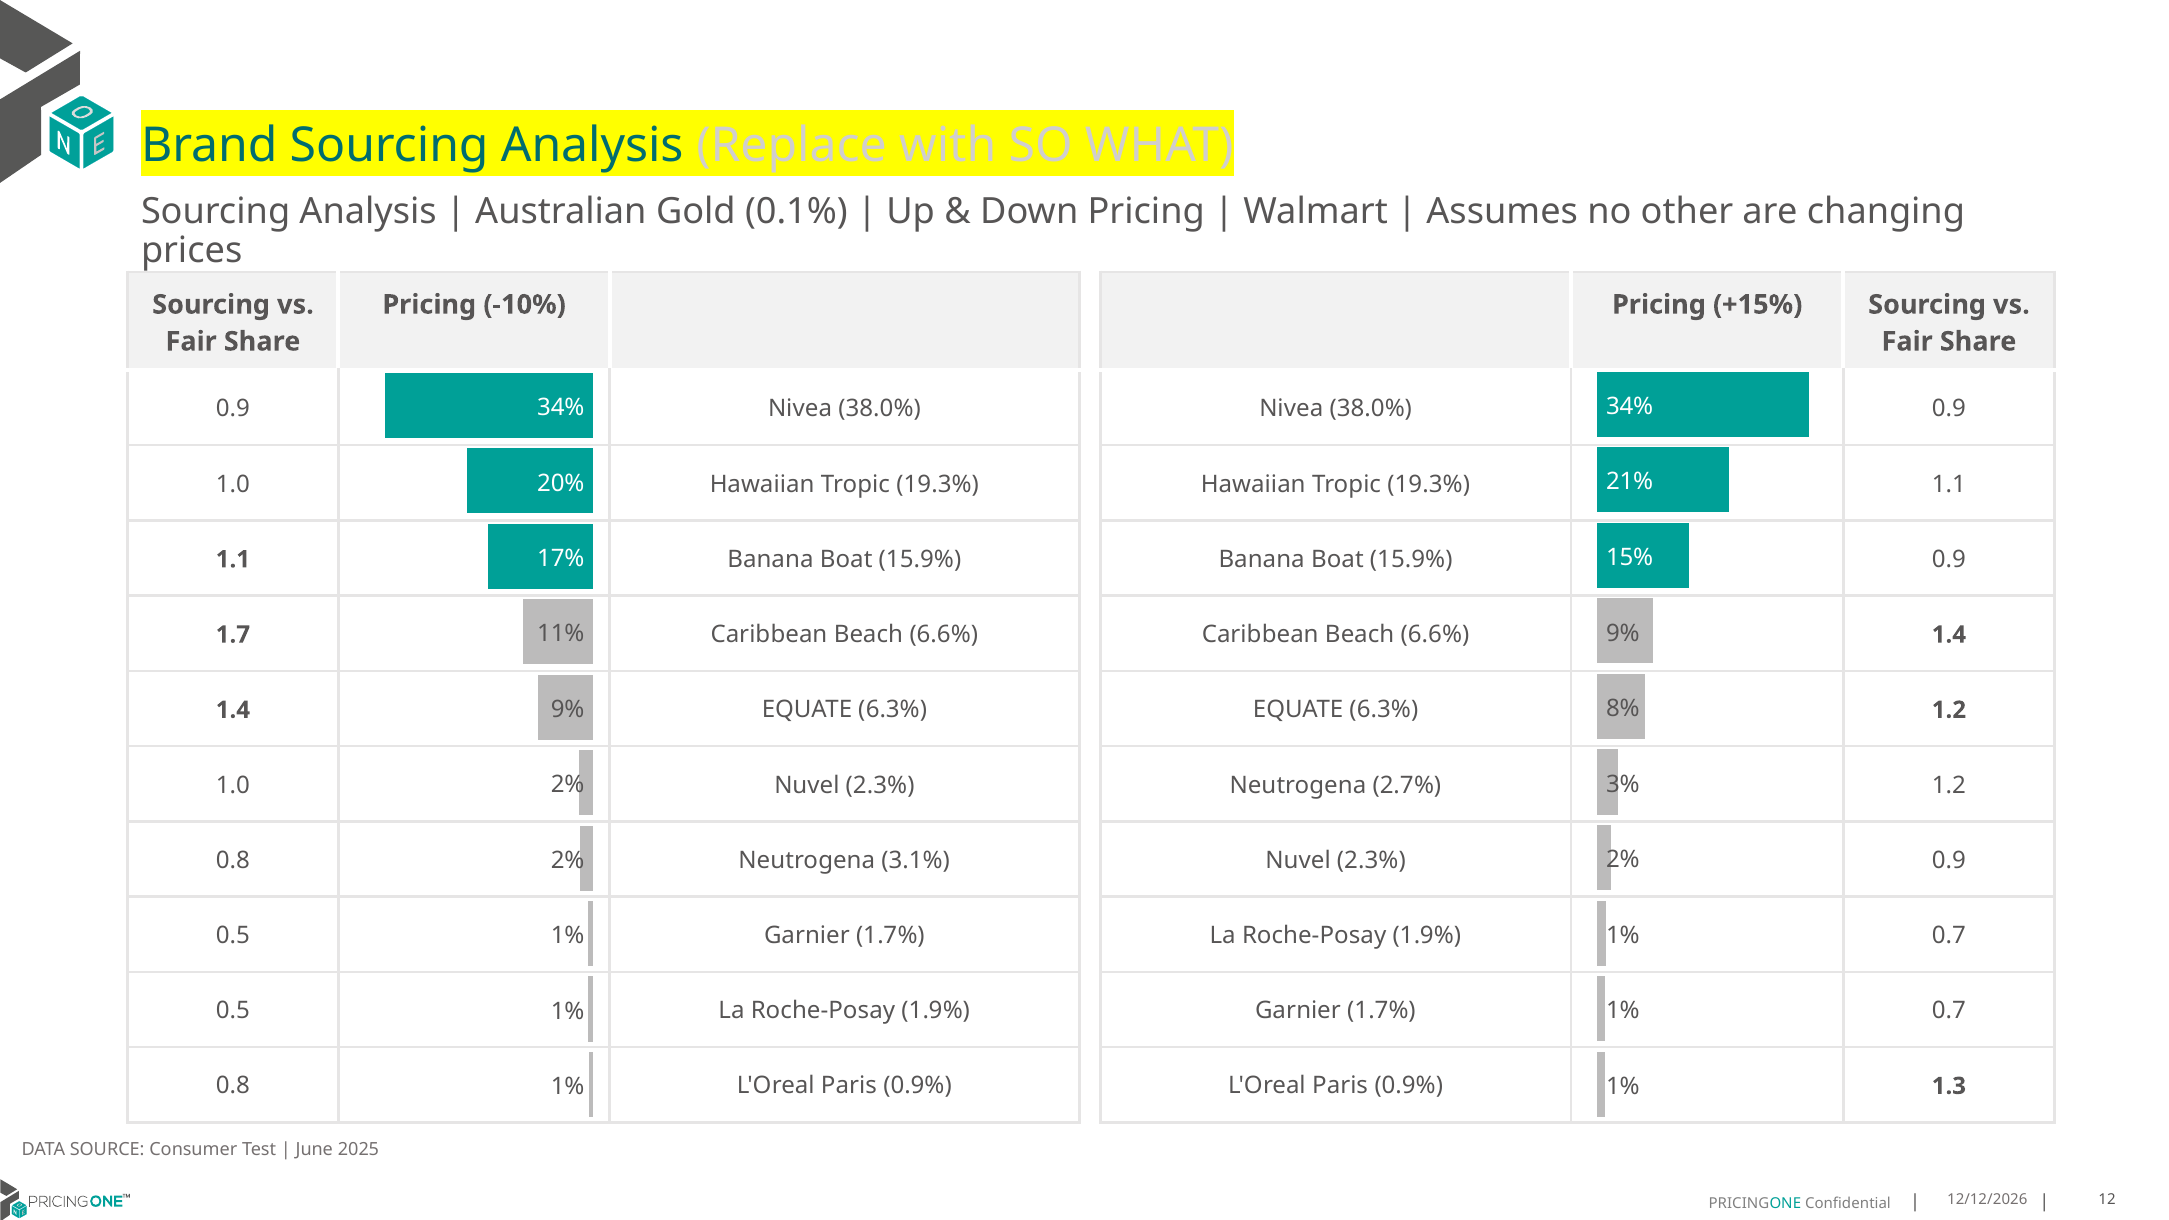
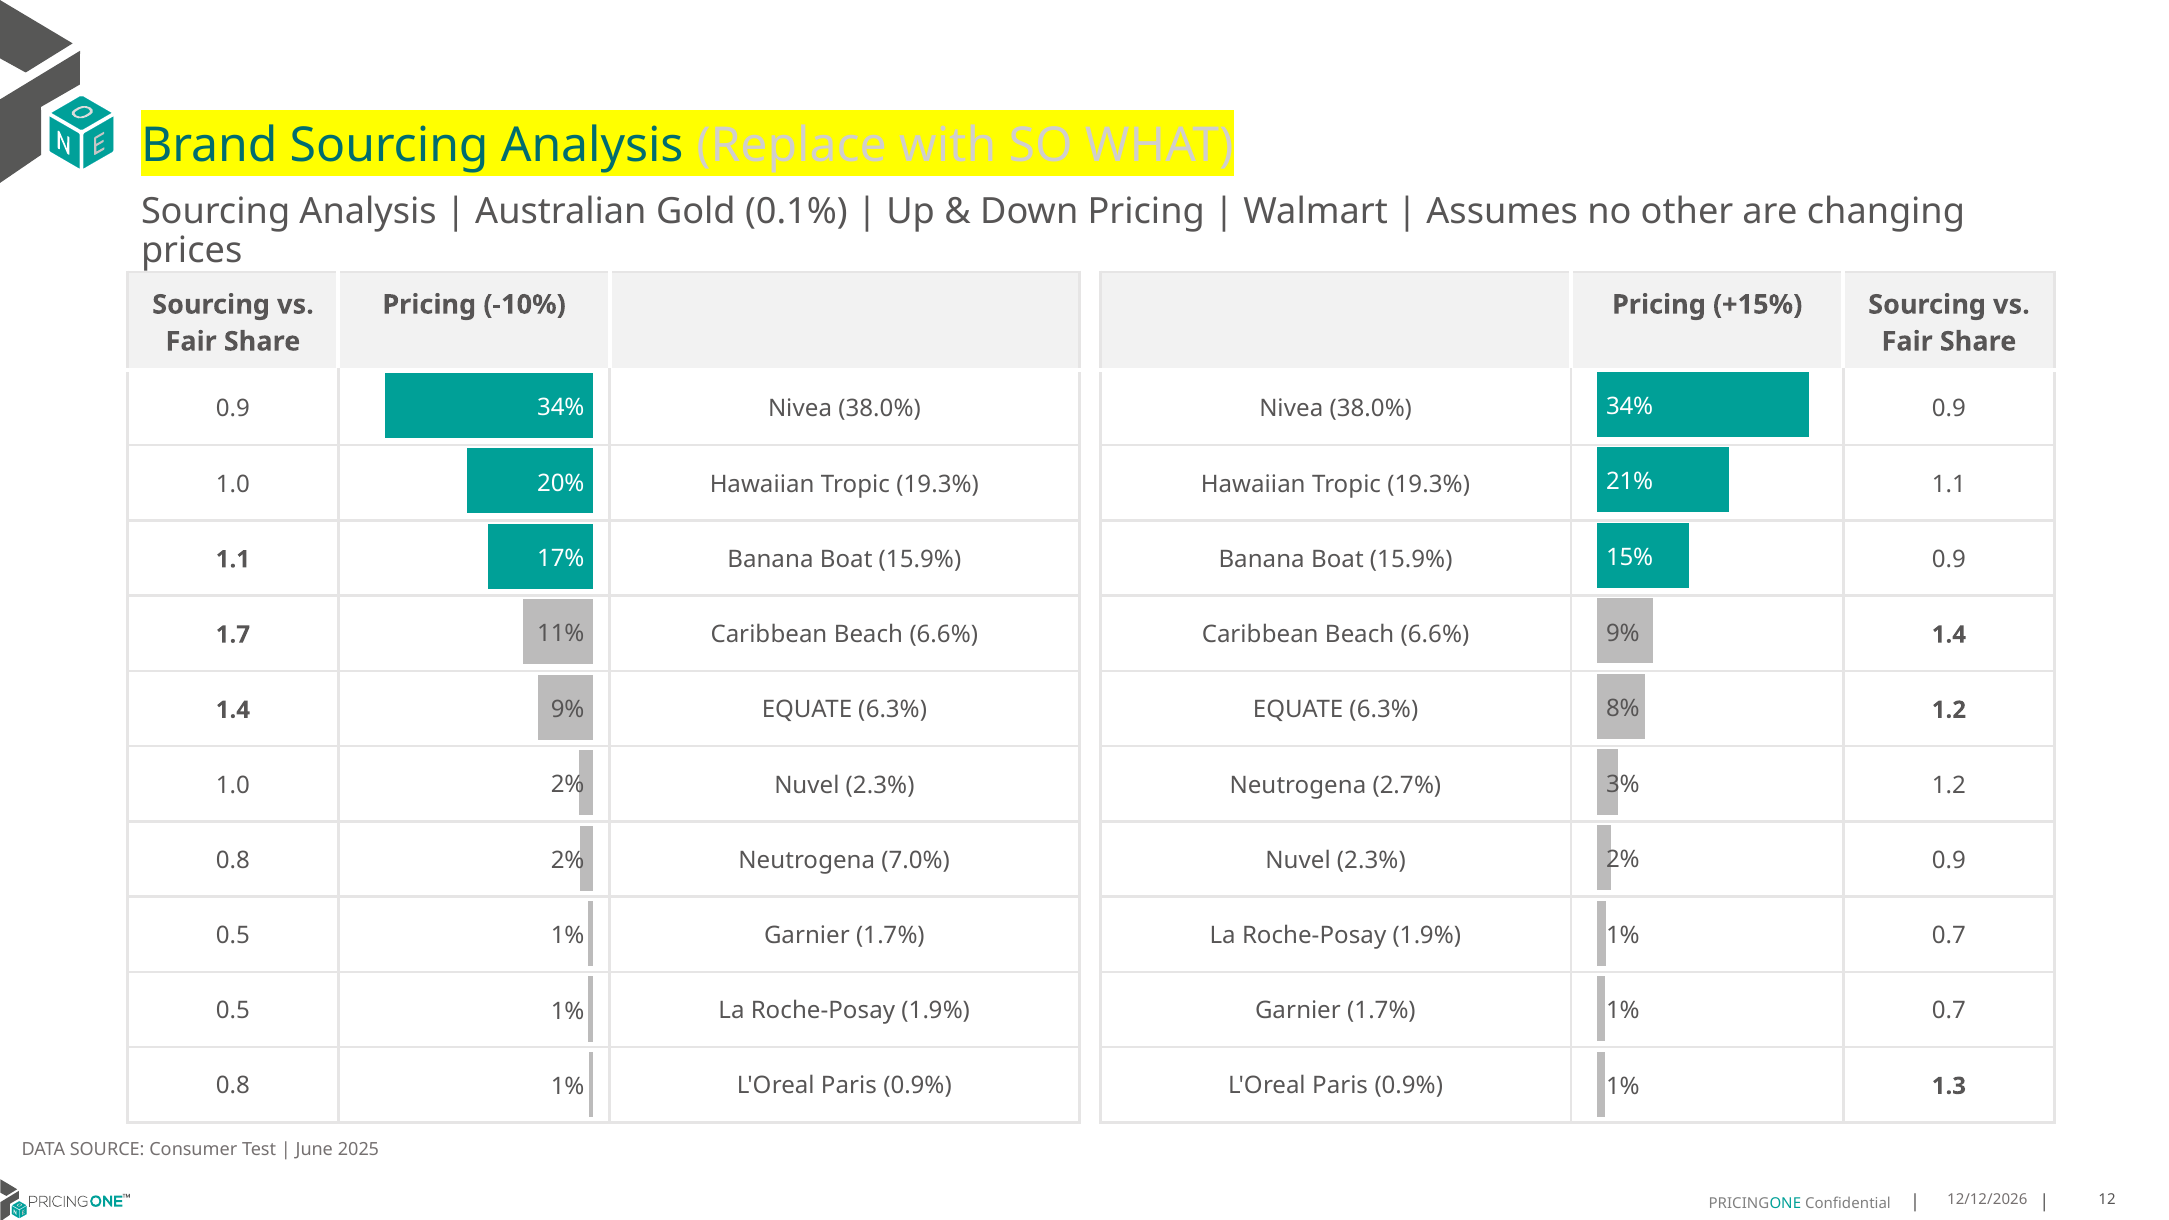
3.1%: 3.1% -> 7.0% (916, 860)
